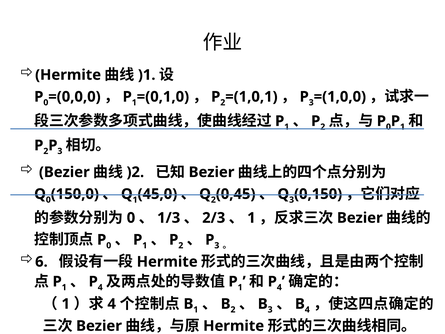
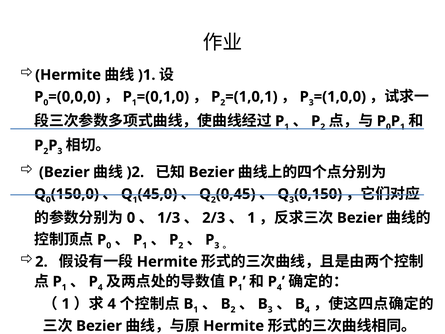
6: 6 -> 2 (41, 262)
